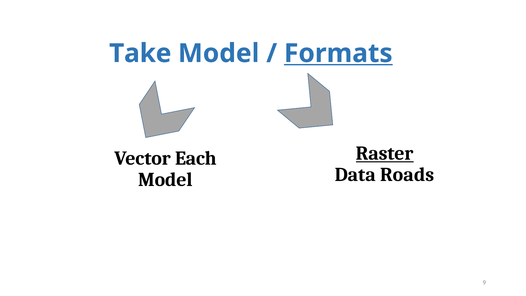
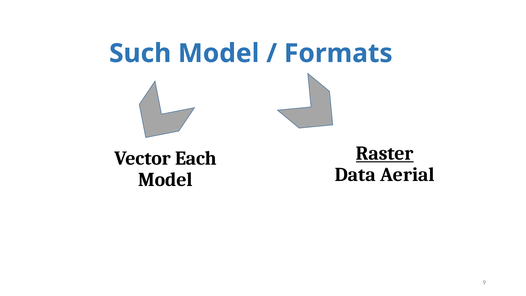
Take: Take -> Such (140, 53)
Formats underline: present -> none (338, 53)
Roads: Roads -> Aerial (407, 175)
